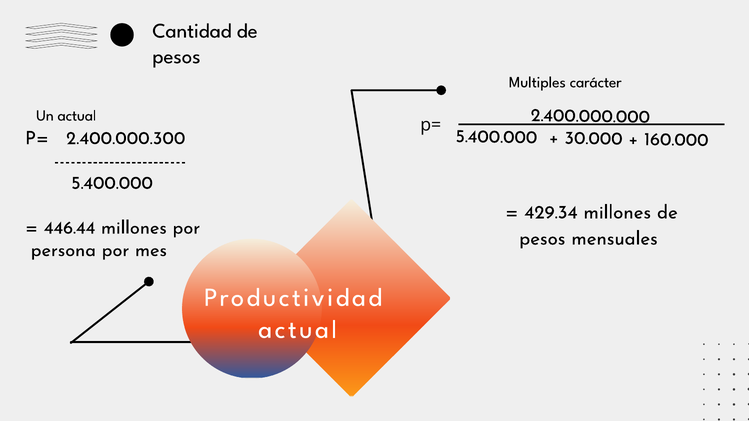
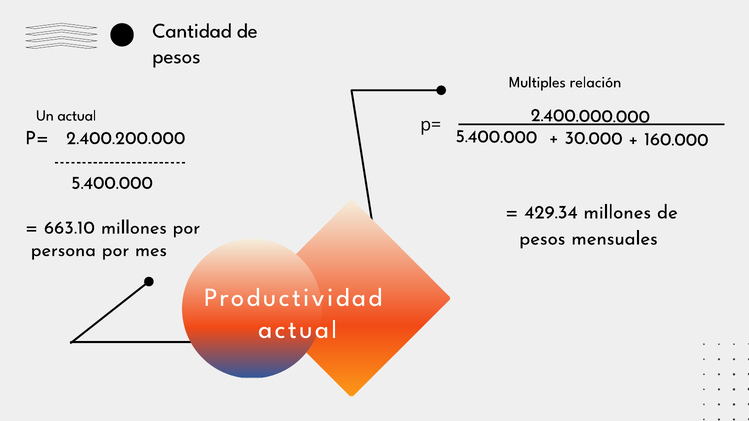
carácter: carácter -> relación (596, 82)
2.400.000.300: 2.400.000.300 -> 2.400.200.000 (126, 138)
446.44: 446.44 -> 663.10 (69, 228)
